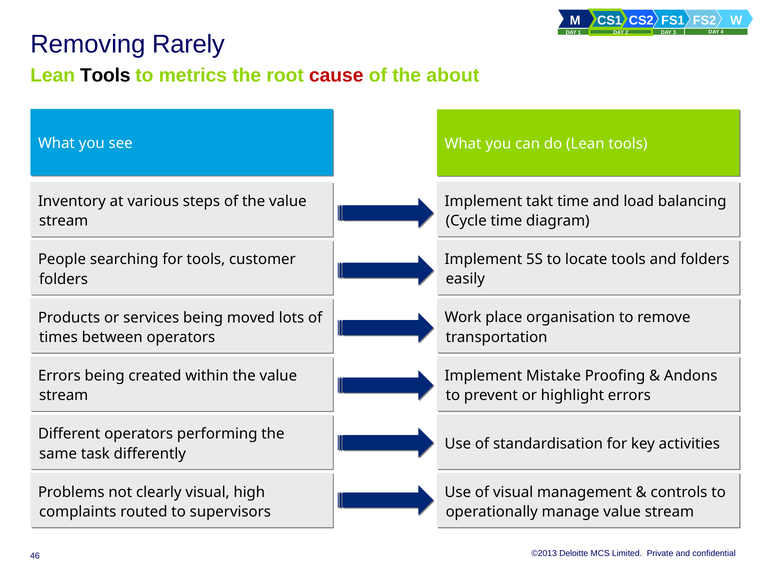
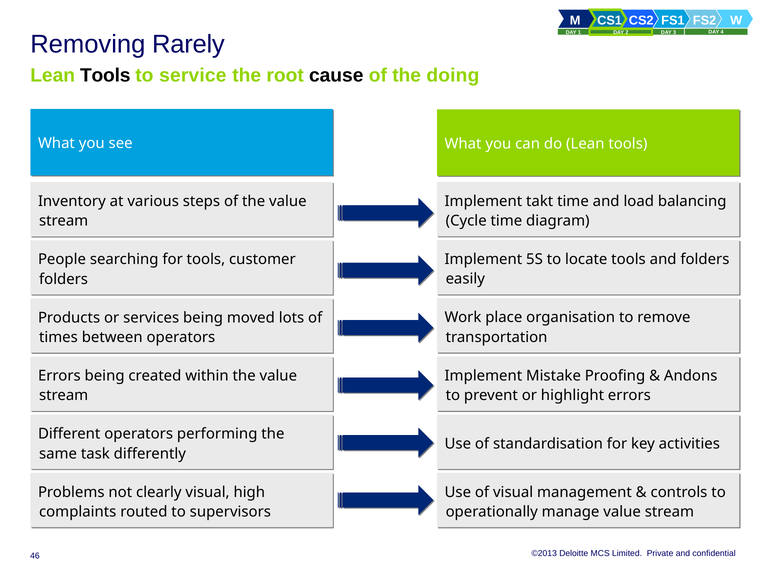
metrics: metrics -> service (193, 76)
cause colour: red -> black (336, 76)
about: about -> doing (453, 76)
